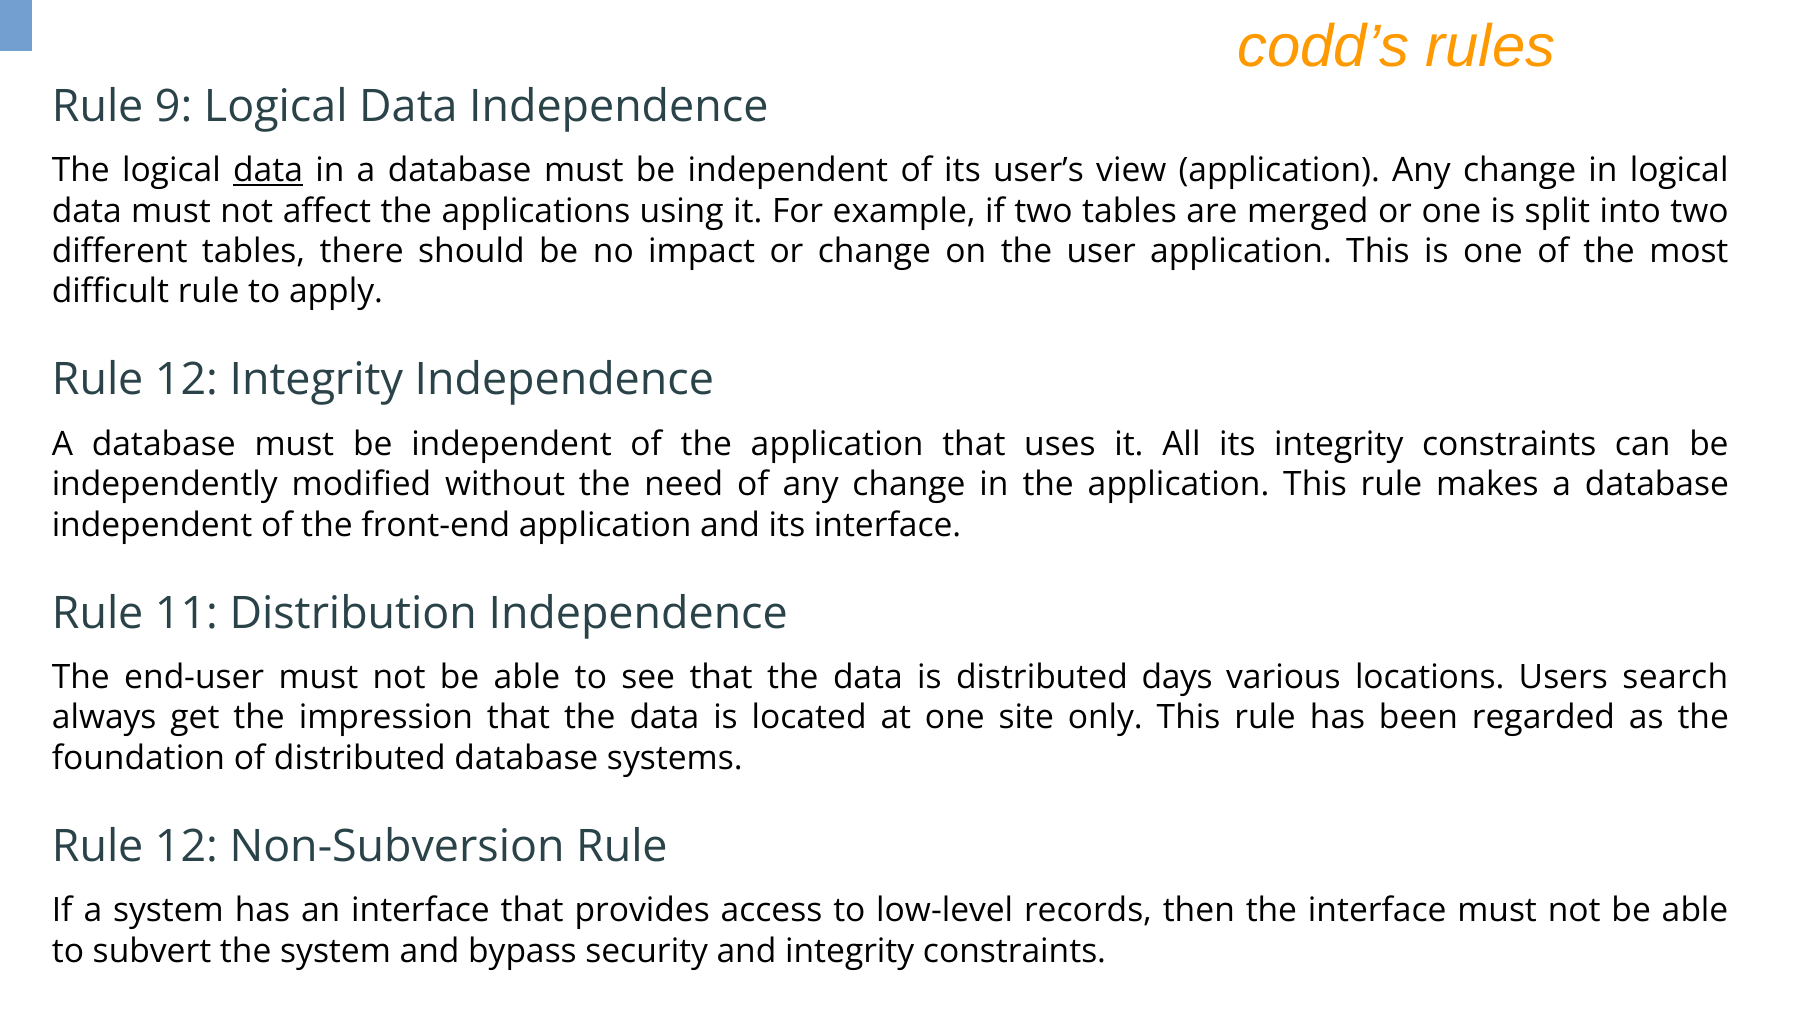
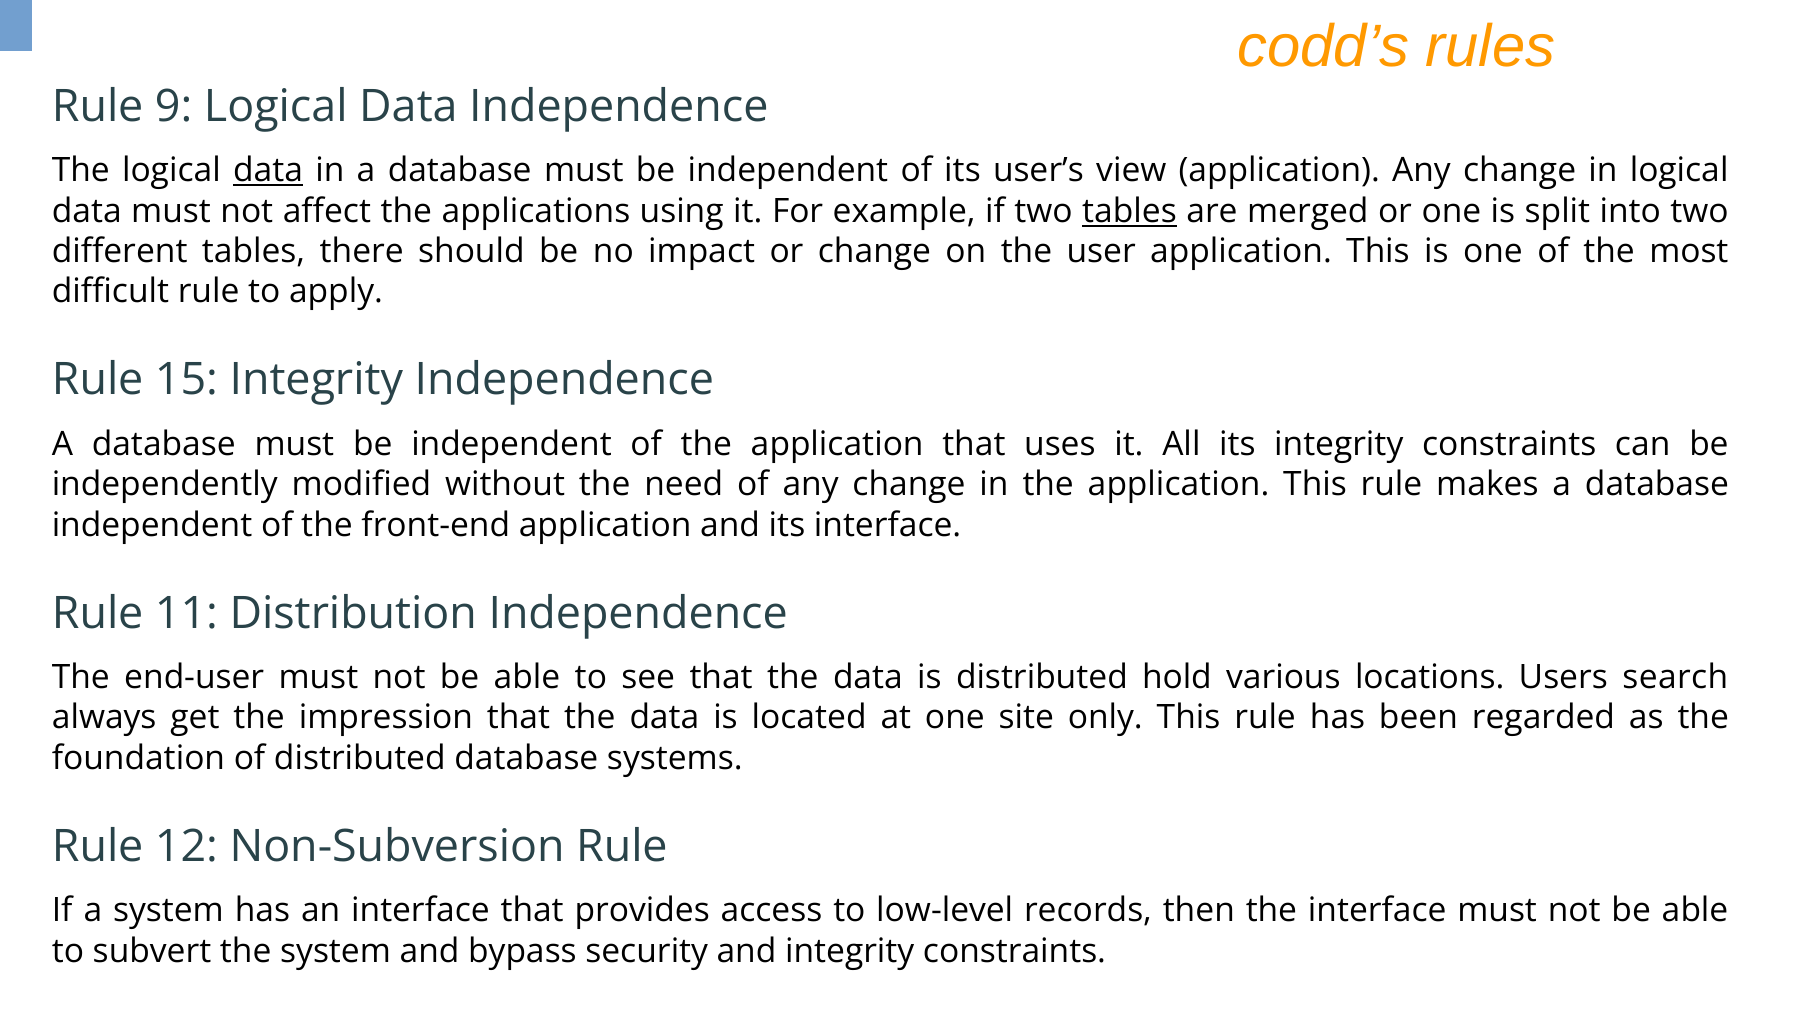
tables underline: none -> present (1129, 211)
12: 12 -> 15 (186, 380)
days: days -> hold (1177, 677)
